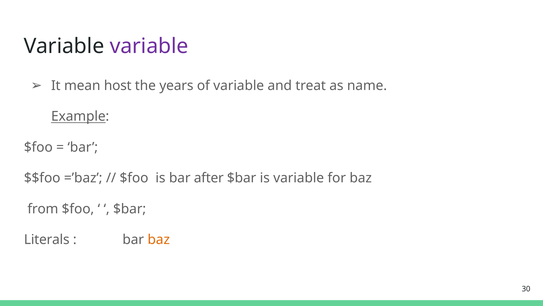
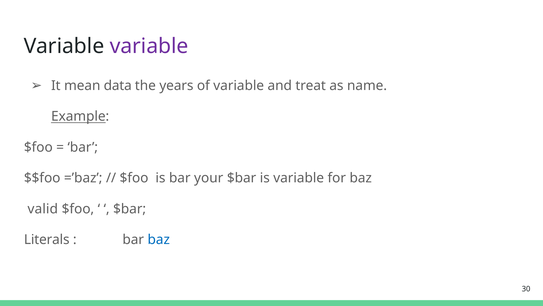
host: host -> data (118, 85)
after: after -> your (209, 178)
from: from -> valid (43, 209)
baz colour: orange -> blue (159, 239)
